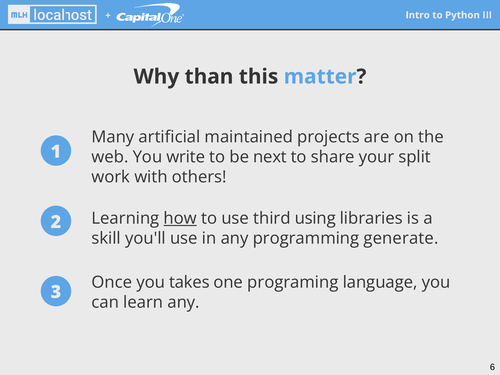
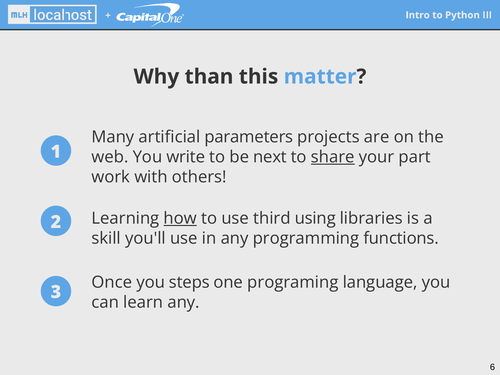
maintained: maintained -> parameters (249, 137)
share underline: none -> present (333, 157)
split: split -> part (415, 157)
generate: generate -> functions (401, 238)
takes: takes -> steps (189, 282)
